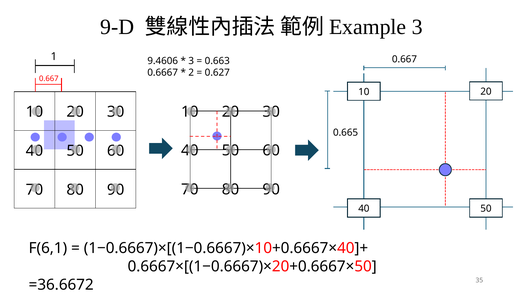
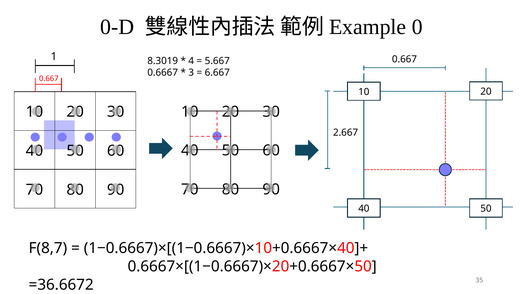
9-D: 9-D -> 0-D (117, 27)
3: 3 -> 0 (417, 27)
9.4606: 9.4606 -> 8.3019 (163, 61)
3: 3 -> 4 (191, 61)
0.663: 0.663 -> 5.667 (217, 61)
2: 2 -> 3 (191, 73)
0.627: 0.627 -> 6.667 (217, 73)
0.665: 0.665 -> 2.667 (346, 133)
F(6,1: F(6,1 -> F(8,7 (48, 248)
